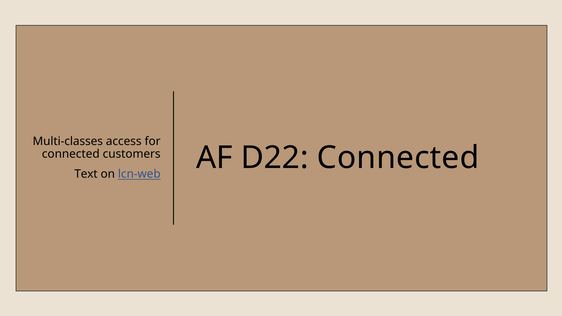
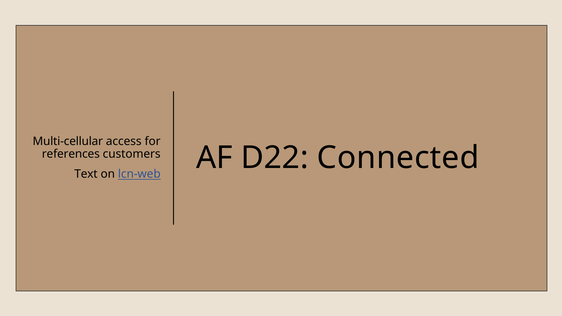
Multi-classes: Multi-classes -> Multi-cellular (68, 142)
connected: connected -> references (71, 154)
